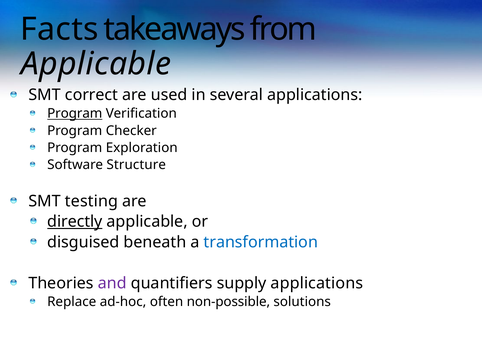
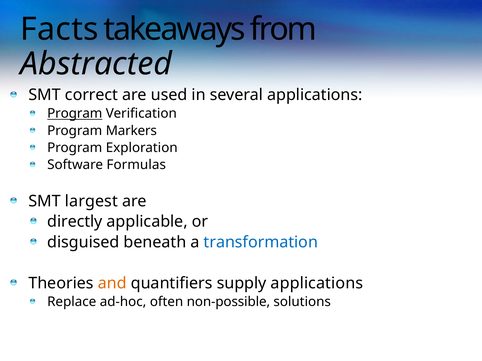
Applicable: Applicable -> Abstracted (96, 64)
Checker: Checker -> Markers (131, 131)
Structure: Structure -> Formulas (136, 165)
testing: testing -> largest (91, 201)
directly underline: present -> none (75, 222)
and colour: purple -> orange (112, 284)
